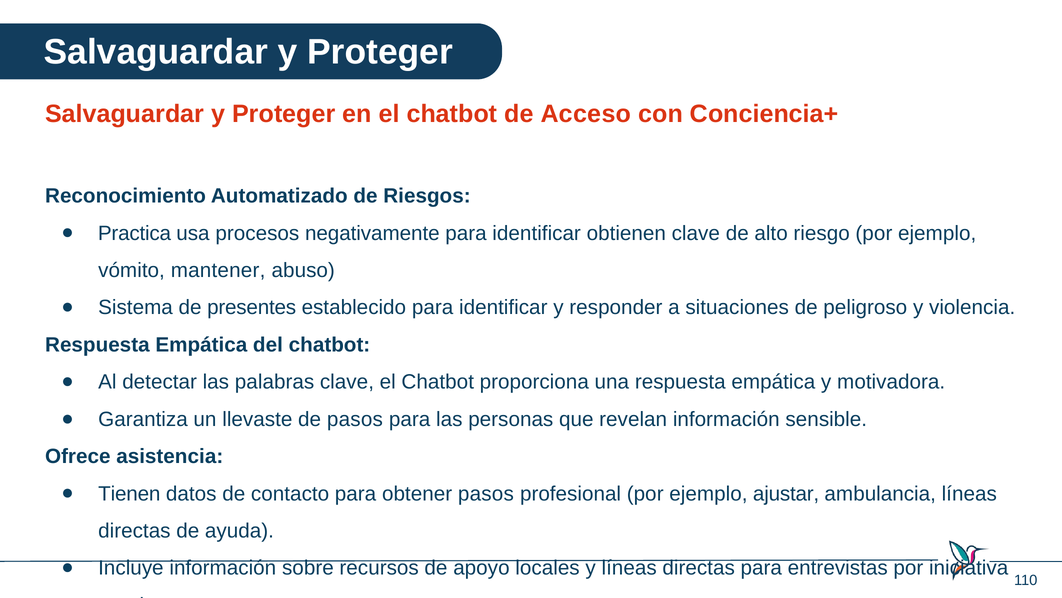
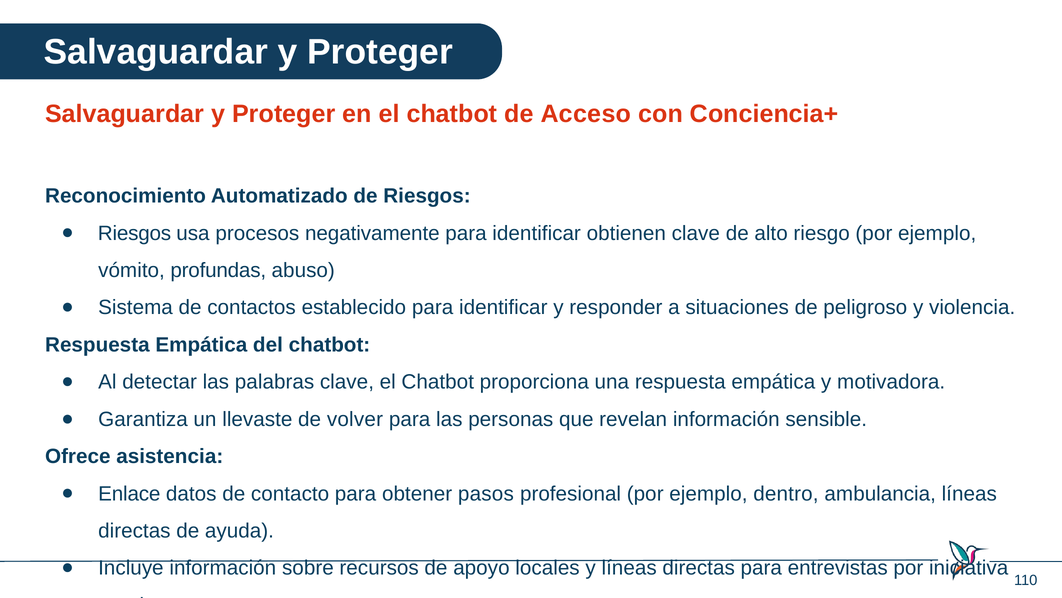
Practica: Practica -> Riesgos (135, 233)
mantener: mantener -> profundas (218, 270)
presentes: presentes -> contactos (252, 307)
de pasos: pasos -> volver (355, 419)
Tienen: Tienen -> Enlace (129, 493)
ajustar: ajustar -> dentro (786, 493)
